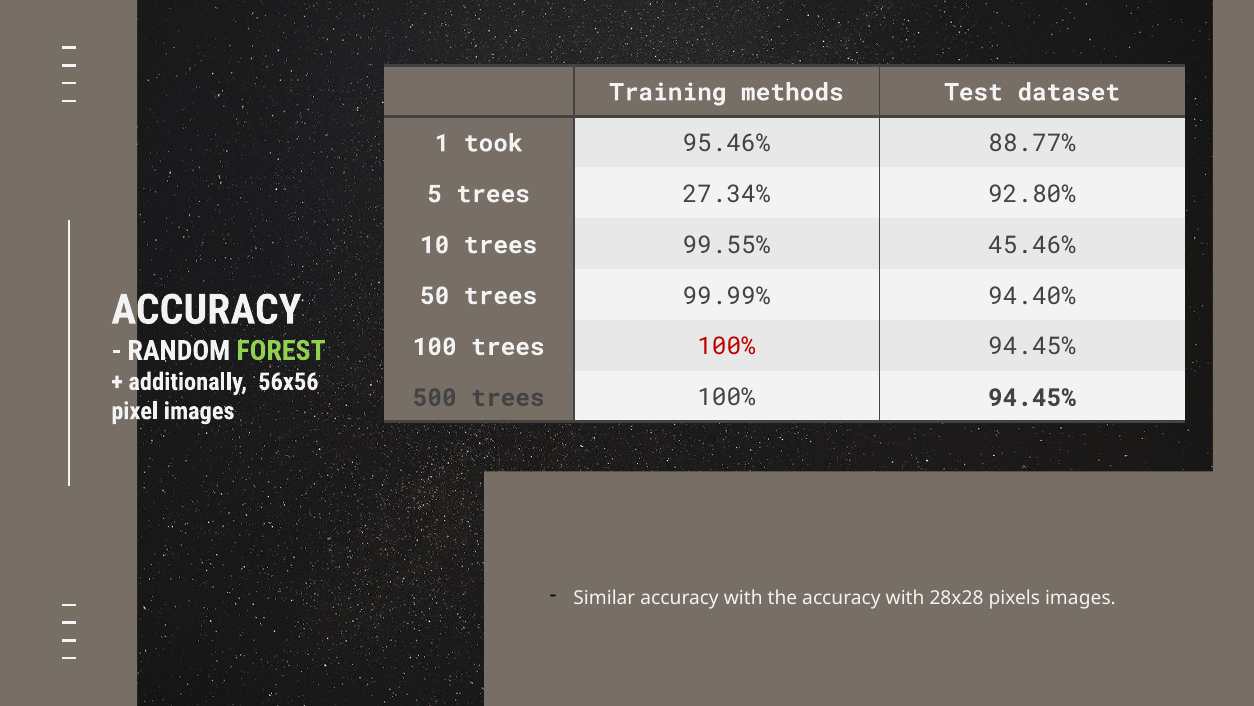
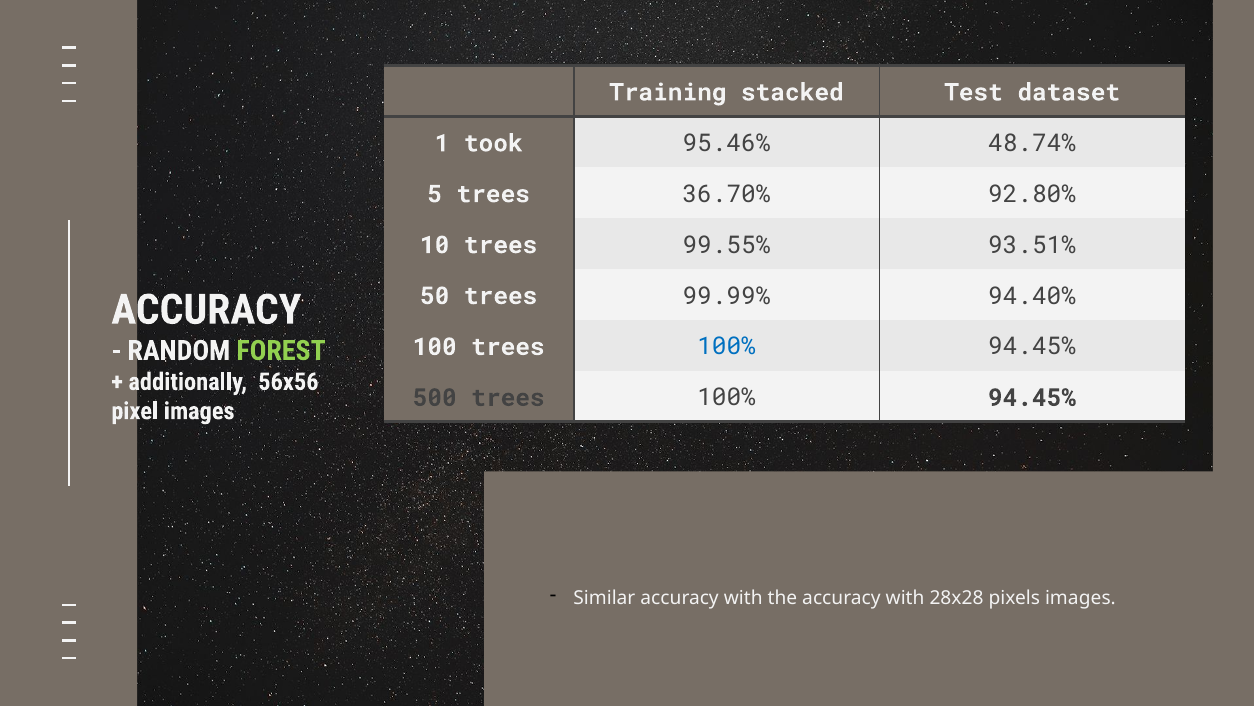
methods: methods -> stacked (792, 92)
88.77%: 88.77% -> 48.74% (1032, 143)
27.34%: 27.34% -> 36.70% (727, 194)
45.46%: 45.46% -> 93.51% (1032, 245)
100% colour: red -> blue (727, 347)
